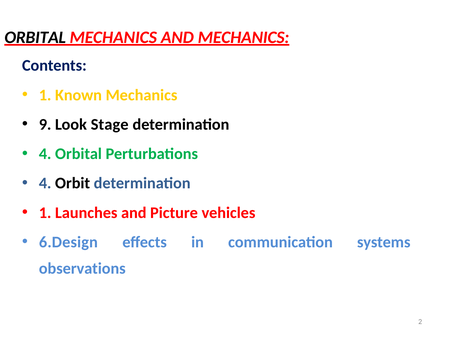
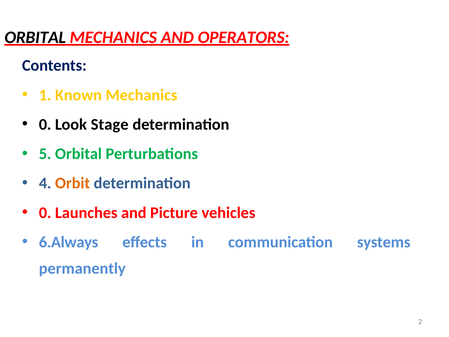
AND MECHANICS: MECHANICS -> OPERATORS (244, 37)
9: 9 -> 0 (45, 124)
4: 4 -> 5 (45, 154)
Orbit colour: black -> orange (73, 183)
1: 1 -> 0 (45, 213)
6.Design: 6.Design -> 6.Always (69, 242)
observations: observations -> permanently (82, 268)
